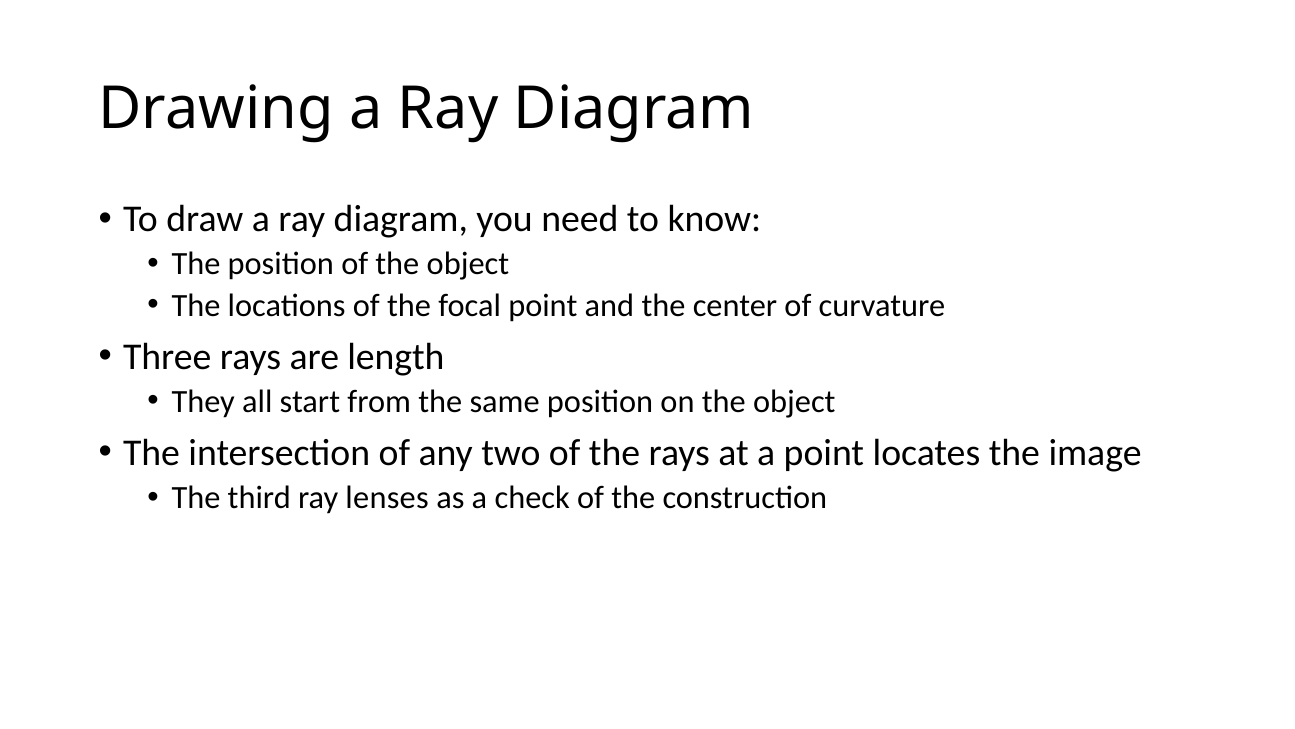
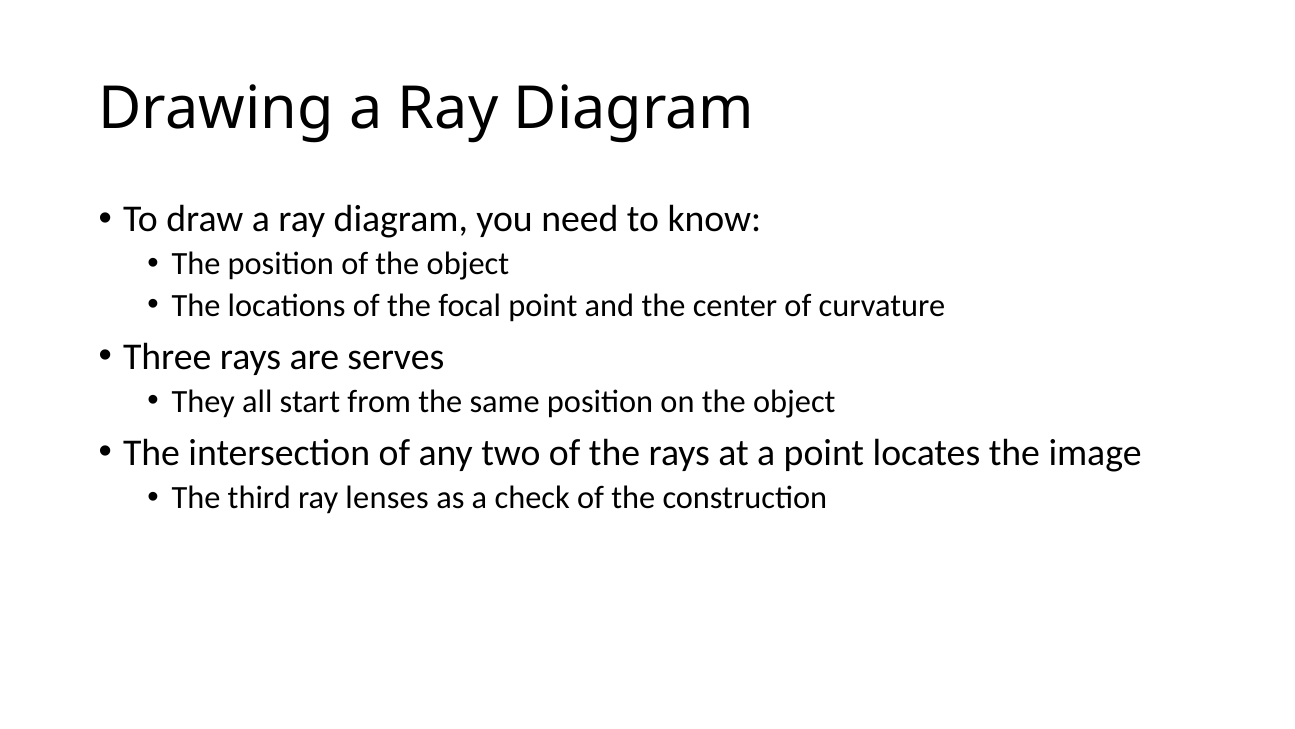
length: length -> serves (396, 357)
